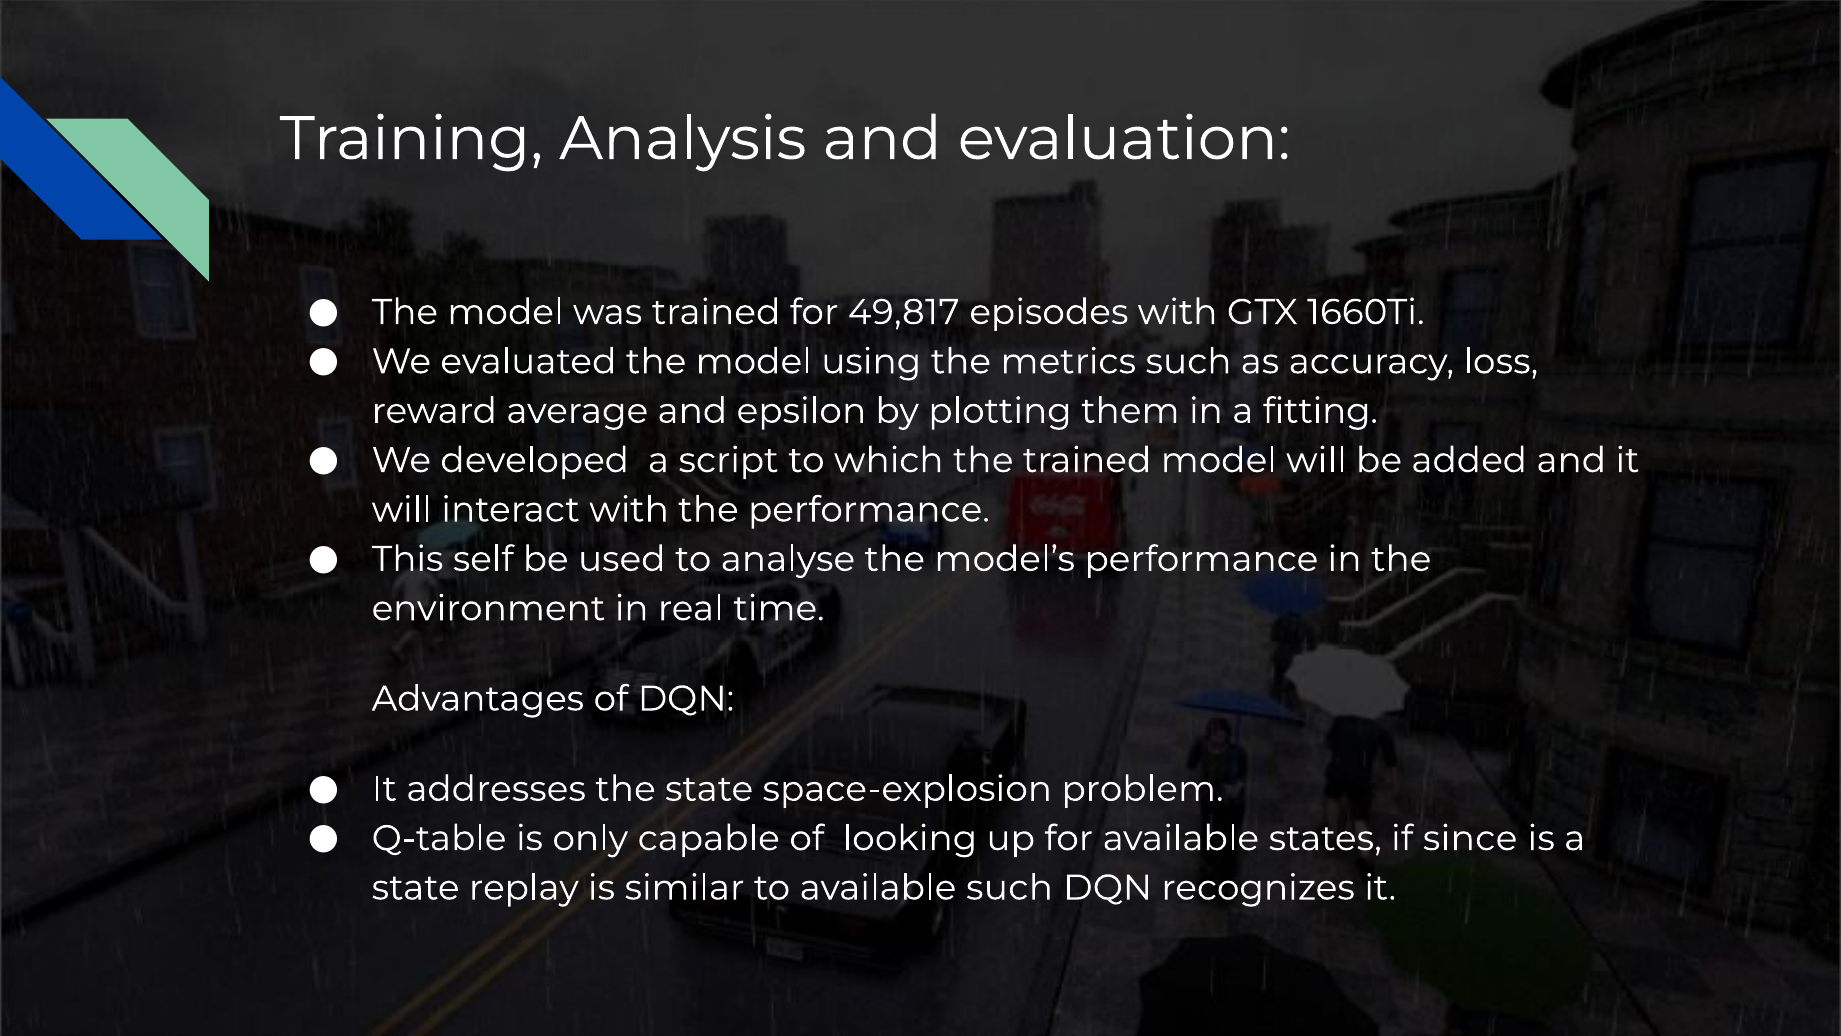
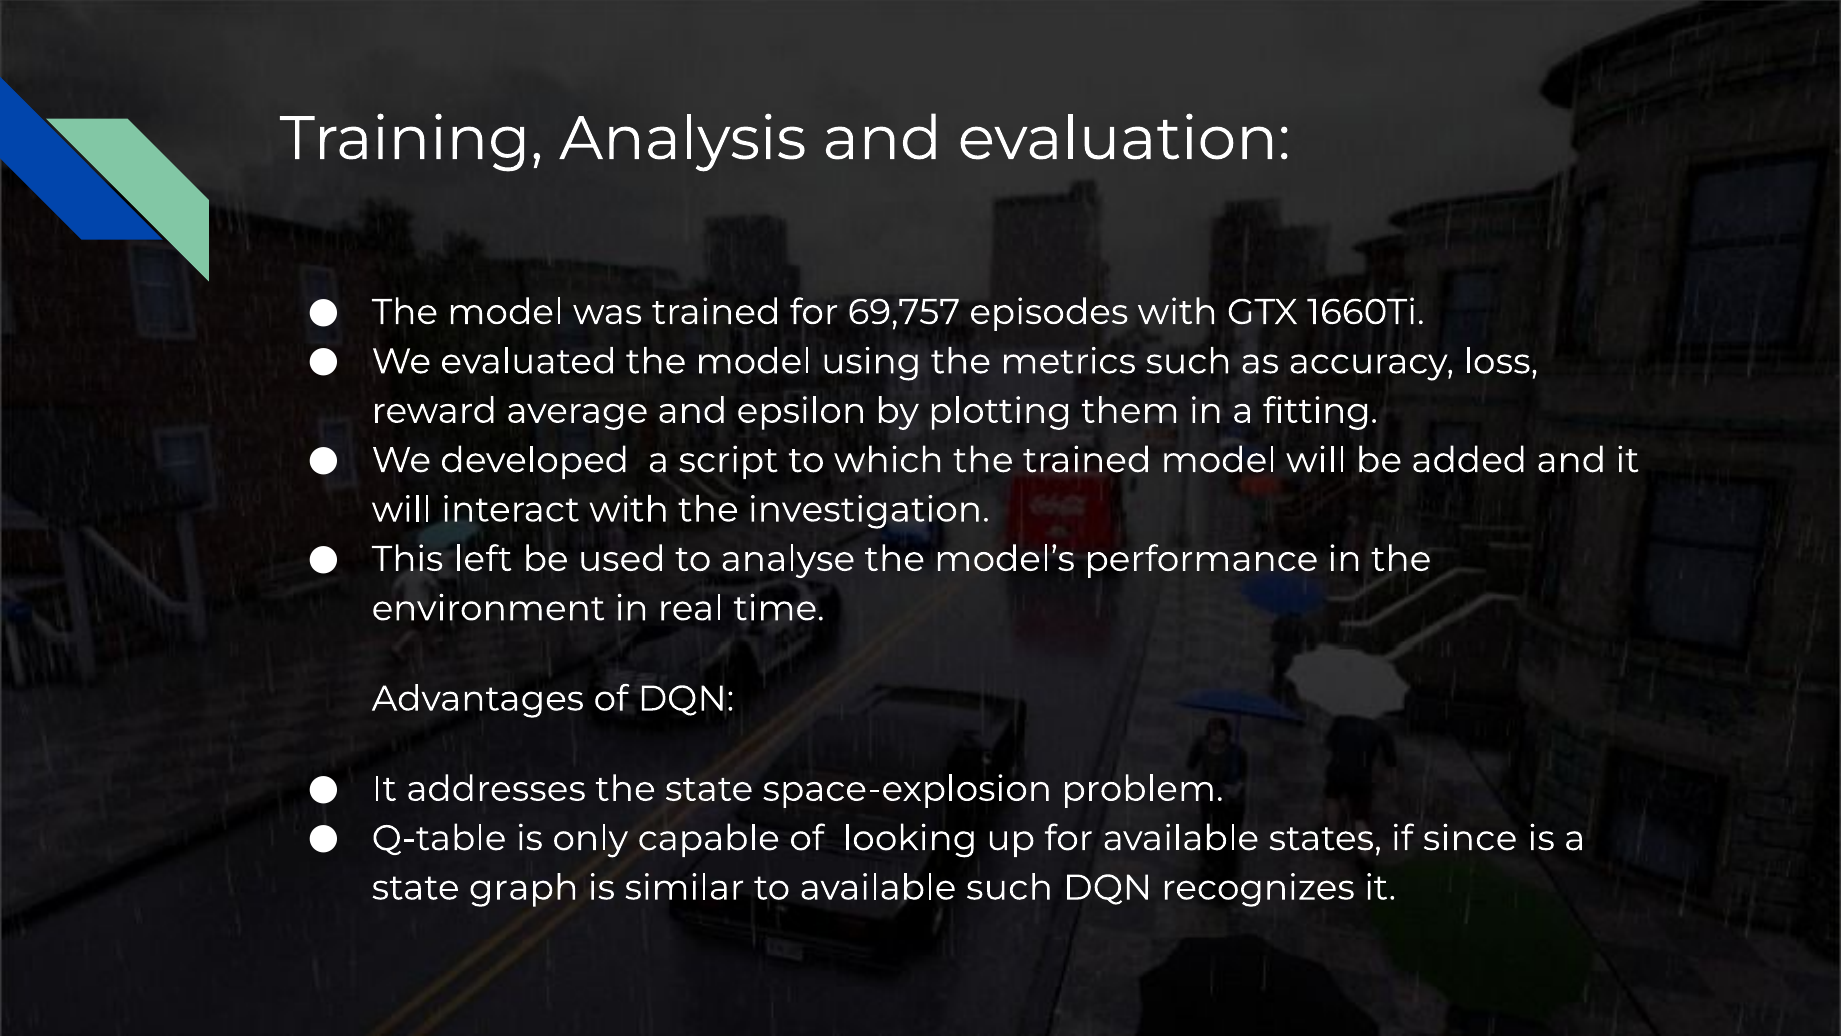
49,817: 49,817 -> 69,757 (904, 312)
the performance: performance -> investigation (869, 510)
self: self -> left (483, 559)
replay: replay -> graph (524, 887)
